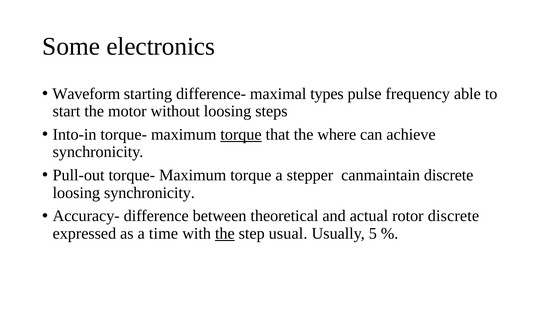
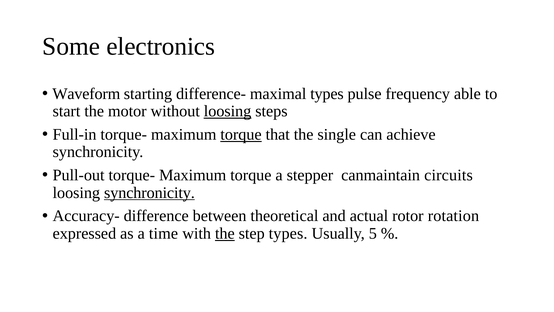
loosing underline: none -> present (228, 111)
Into-in: Into-in -> Full-in (75, 134)
where: where -> single (337, 134)
canmaintain discrete: discrete -> circuits (449, 175)
synchronicity underline: none -> present (149, 192)
rotor discrete: discrete -> rotation (453, 216)
step usual: usual -> types (288, 233)
